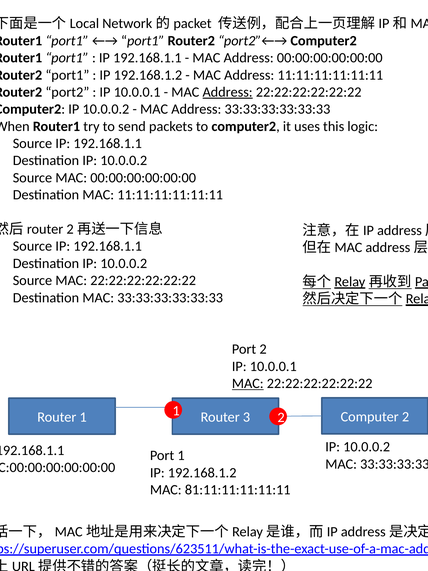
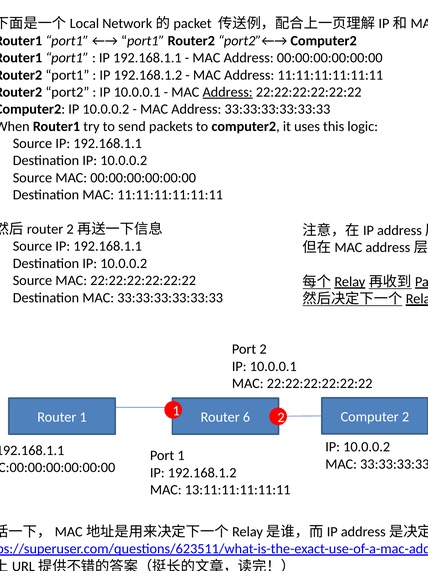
MAC underline: present -> none (248, 383)
3: 3 -> 6 (247, 417)
81:11:11:11:11:11: 81:11:11:11:11:11 -> 13:11:11:11:11:11 (238, 490)
